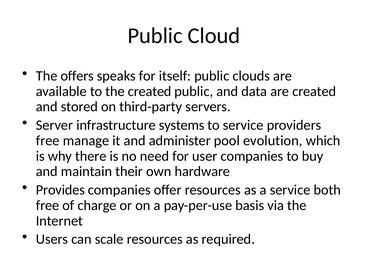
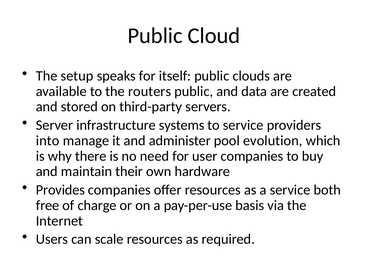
offers: offers -> setup (77, 76)
the created: created -> routers (150, 91)
free: free -> into (48, 141)
